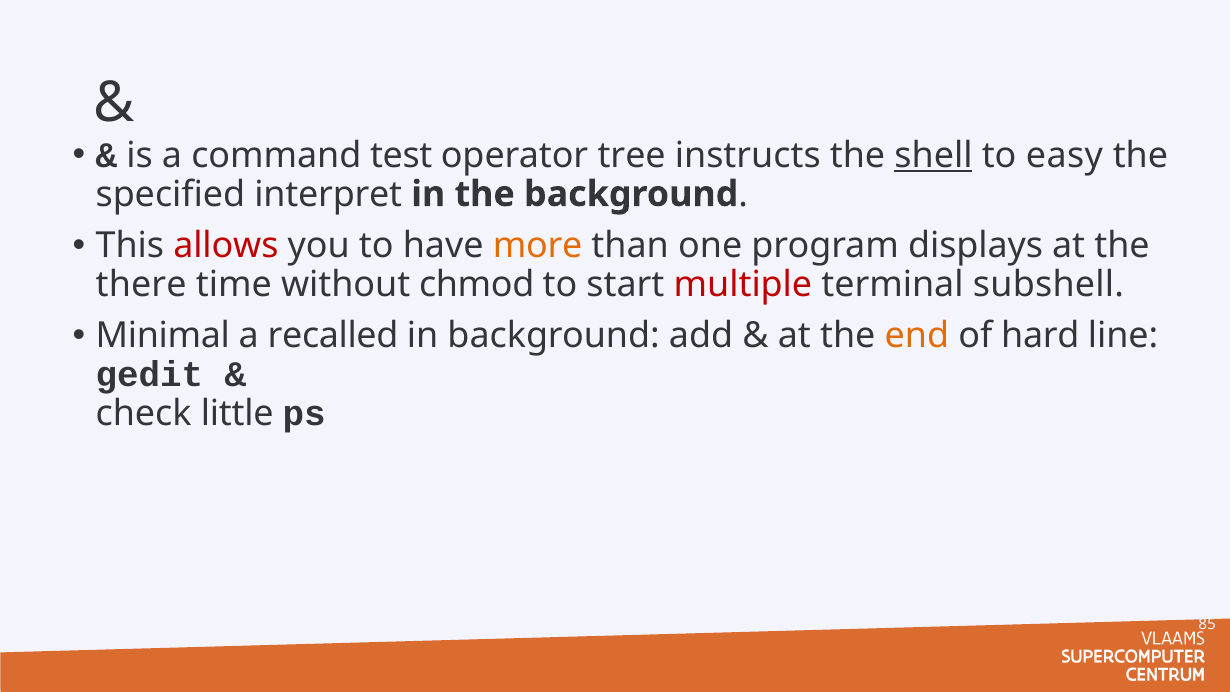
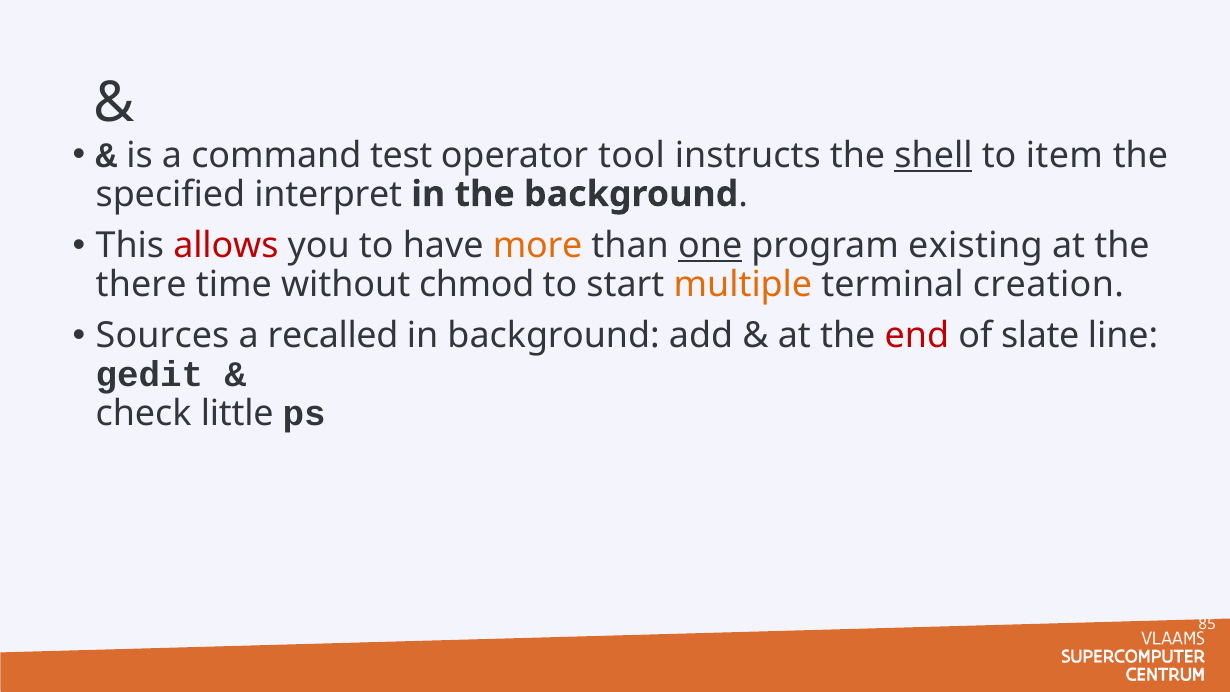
tree: tree -> tool (631, 155)
easy: easy -> item (1064, 155)
one underline: none -> present (710, 246)
displays: displays -> existing (975, 246)
multiple colour: red -> orange (743, 284)
subshell: subshell -> creation (1048, 284)
Minimal: Minimal -> Sources (163, 336)
end colour: orange -> red (917, 336)
hard: hard -> slate (1040, 336)
